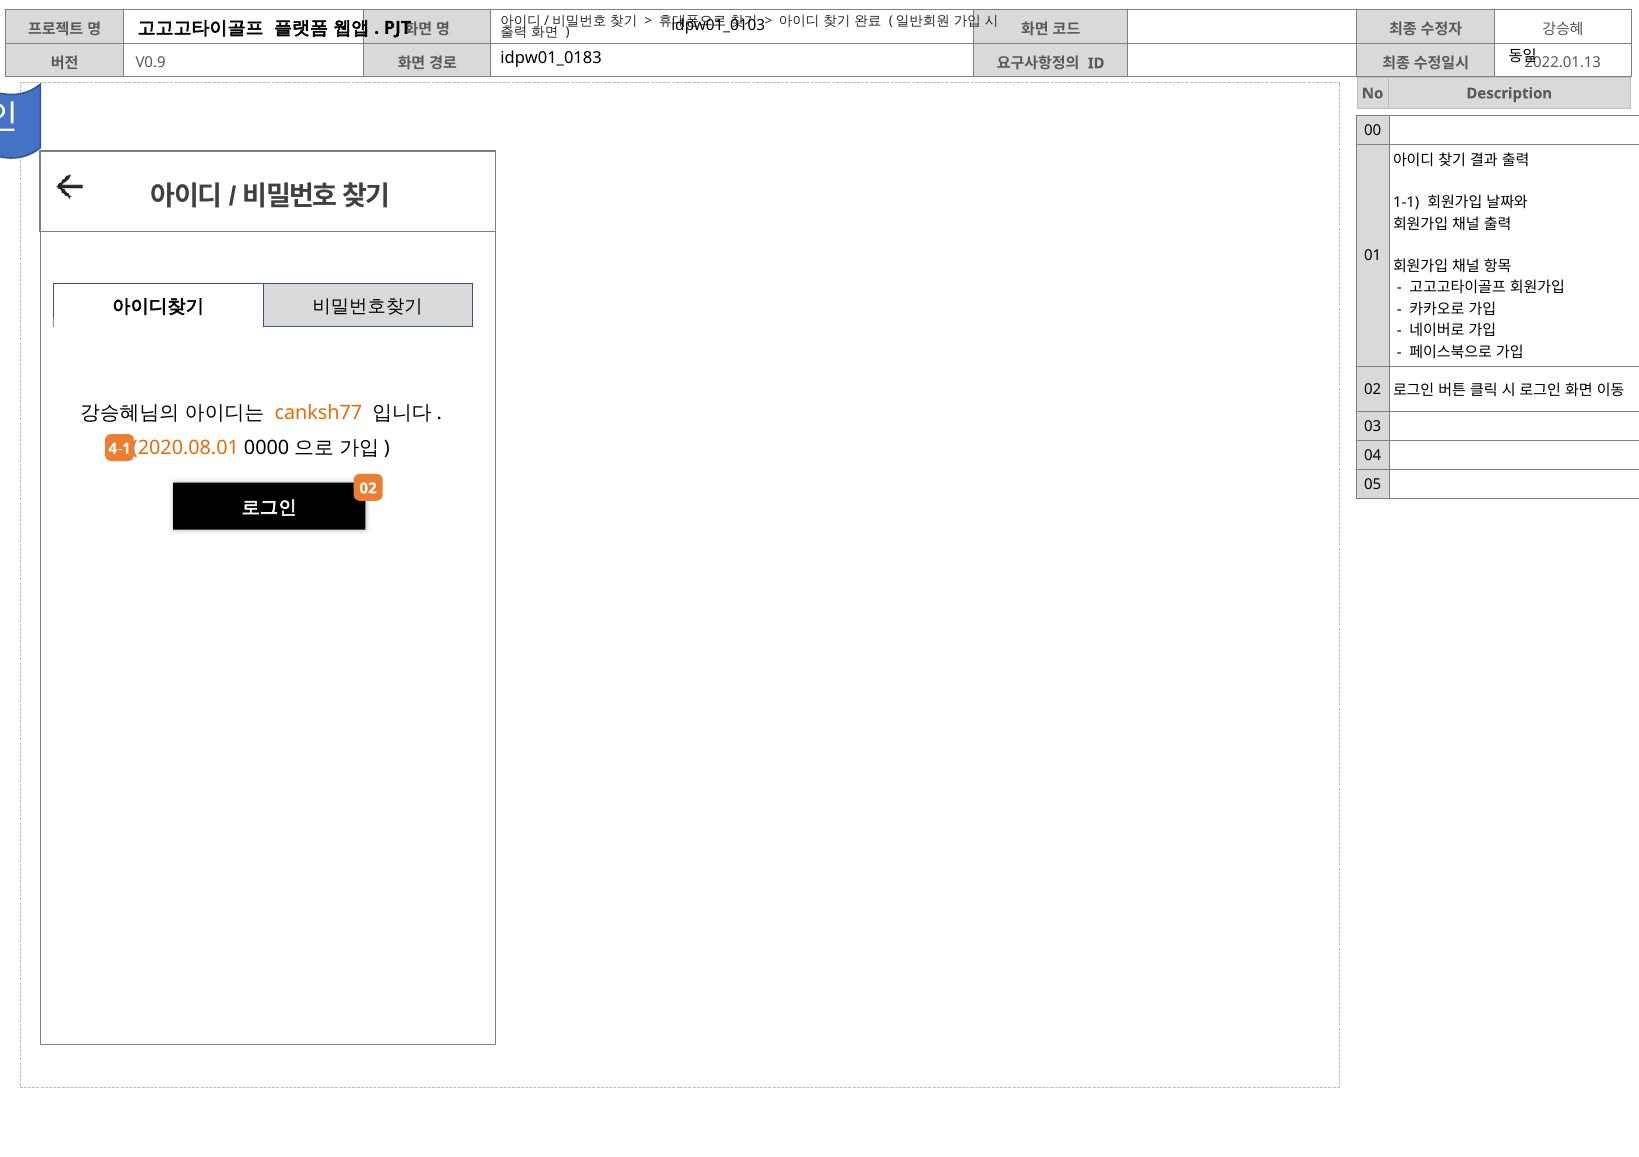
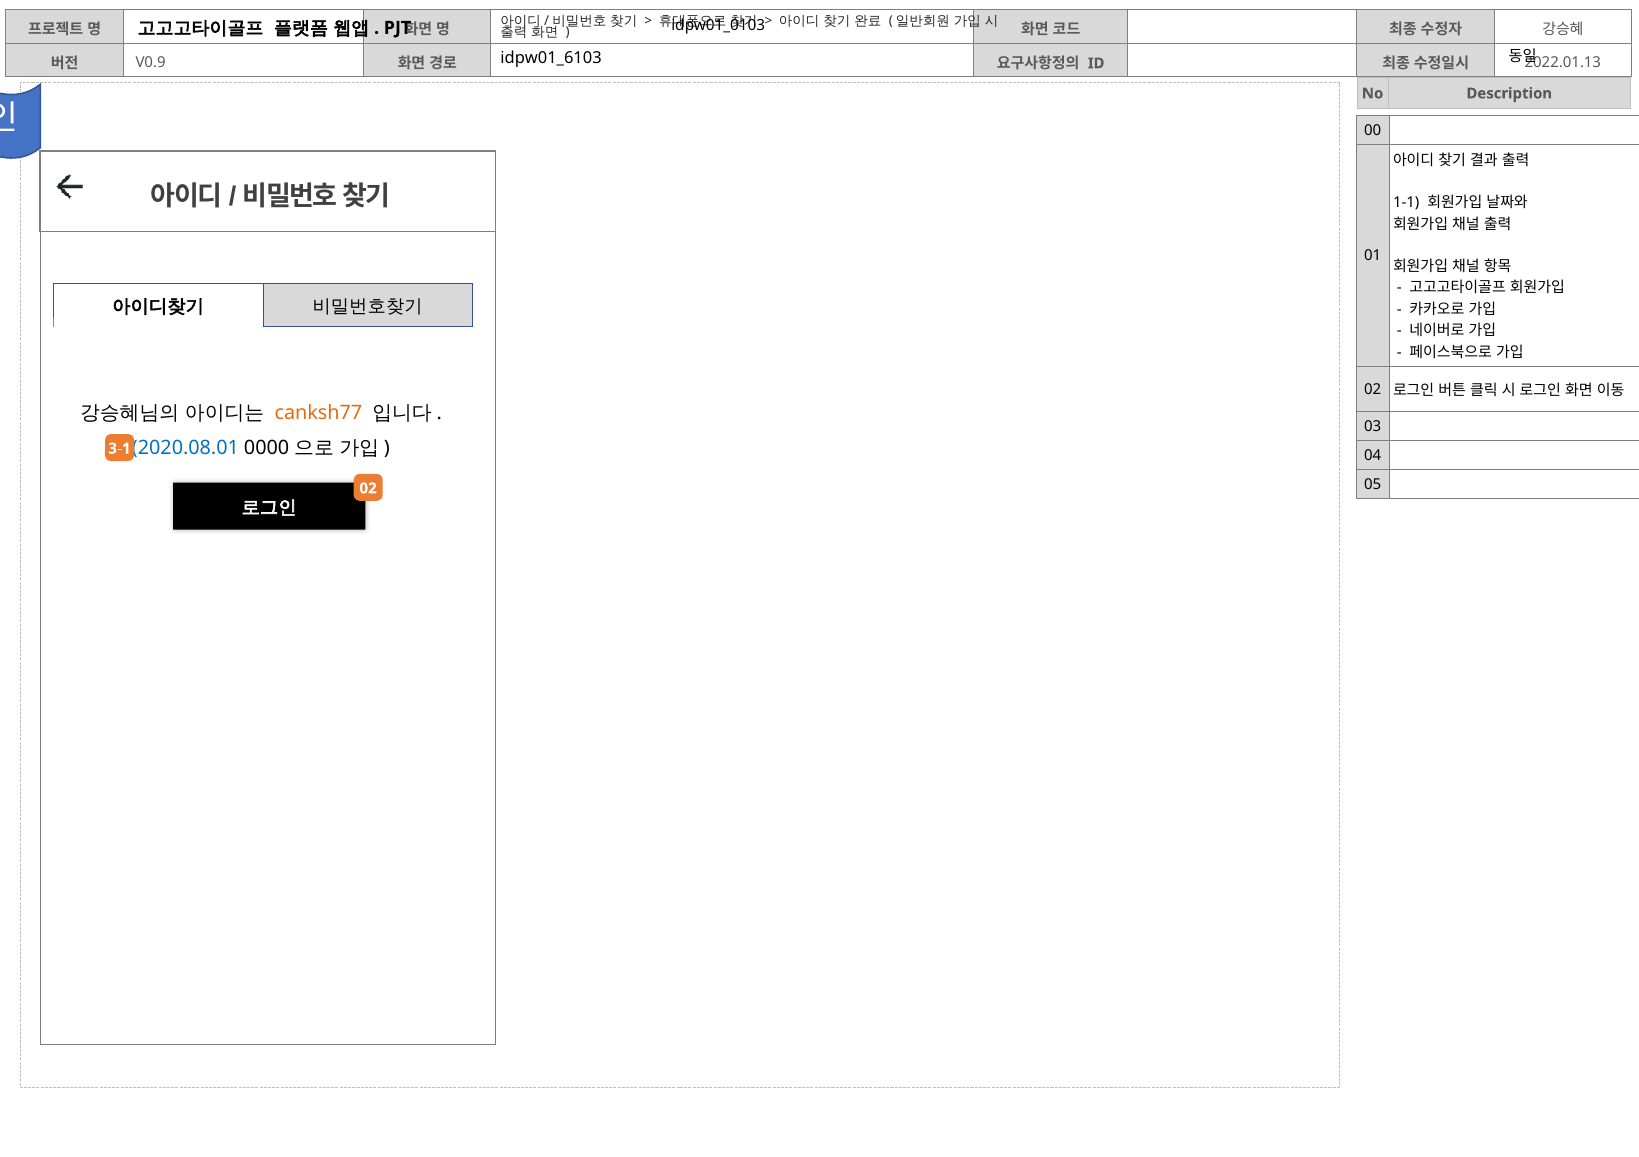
idpw01_0183: idpw01_0183 -> idpw01_6103 (551, 58)
2020.08.01 colour: orange -> blue (185, 448)
4-1: 4-1 -> 3-1 (120, 449)
